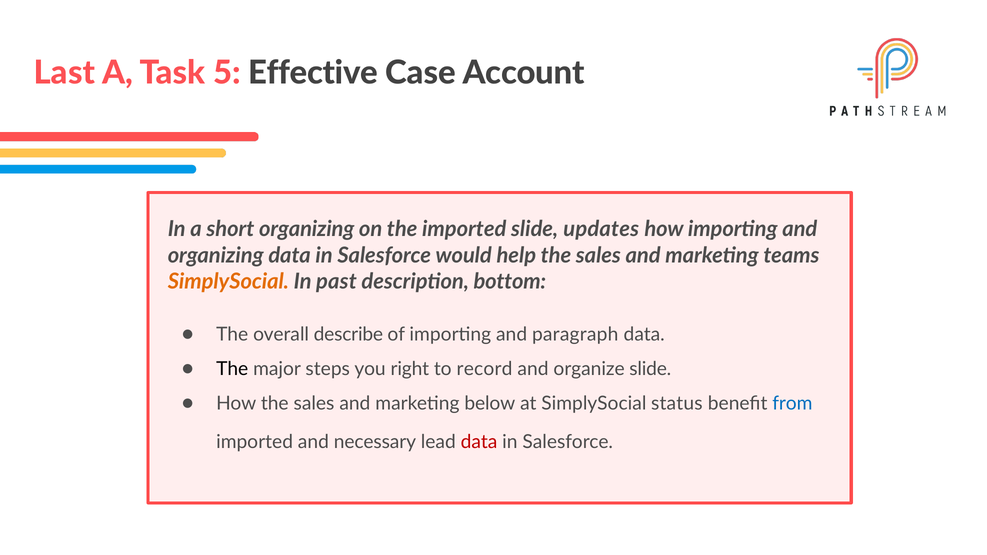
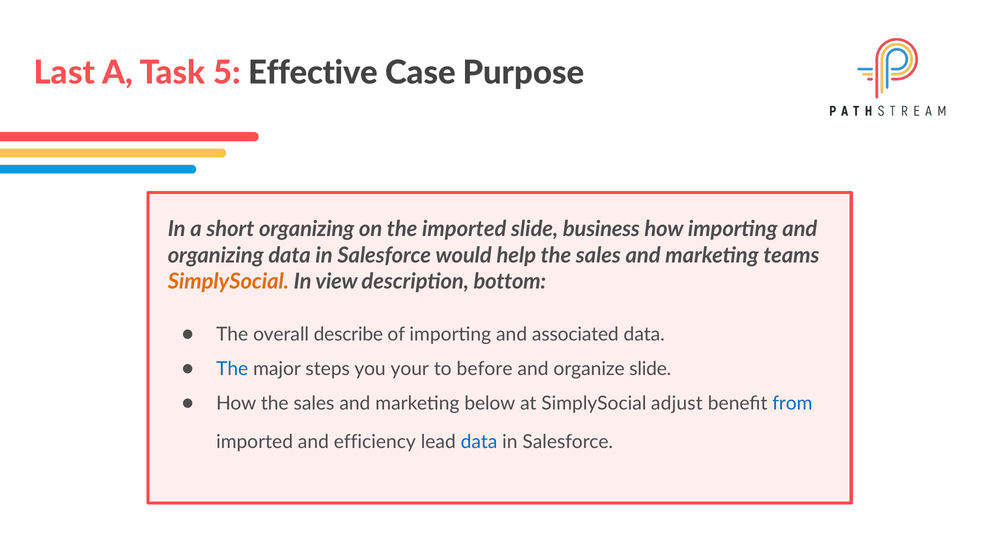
Account: Account -> Purpose (523, 73)
updates: updates -> business (601, 229)
past: past -> view (337, 282)
paragraph: paragraph -> associated (575, 334)
The colour: black -> blue (232, 369)
right: right -> your (410, 369)
record: record -> before (485, 369)
status: status -> adjust (677, 403)
necessary: necessary -> efficiency (375, 442)
data colour: red -> blue (479, 442)
